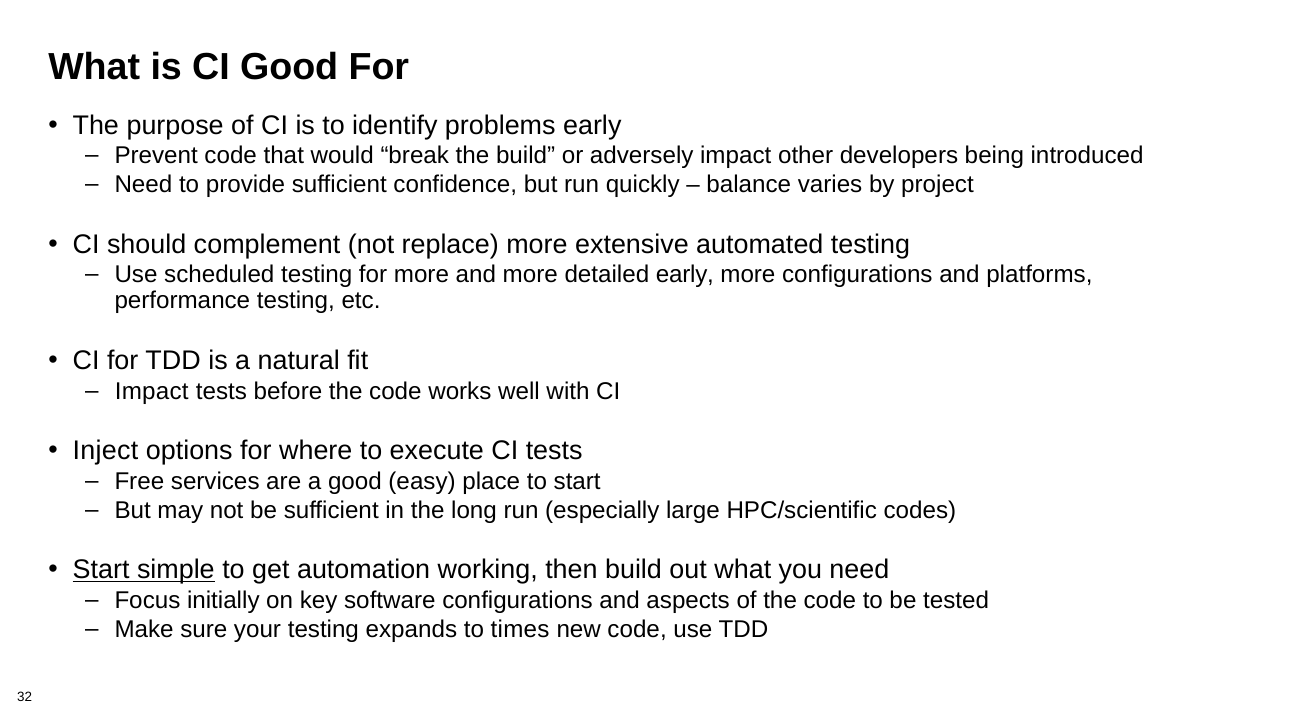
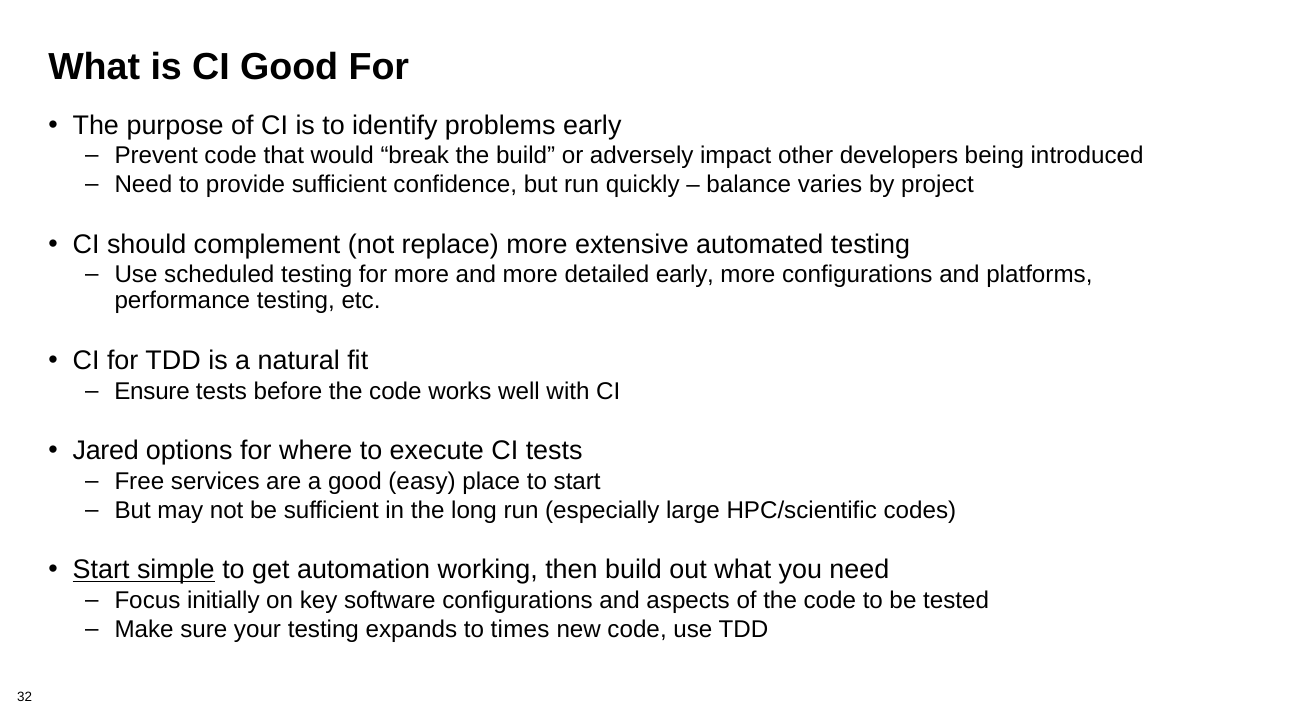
Impact: Impact -> Ensure (152, 391)
Inject: Inject -> Jared (106, 451)
